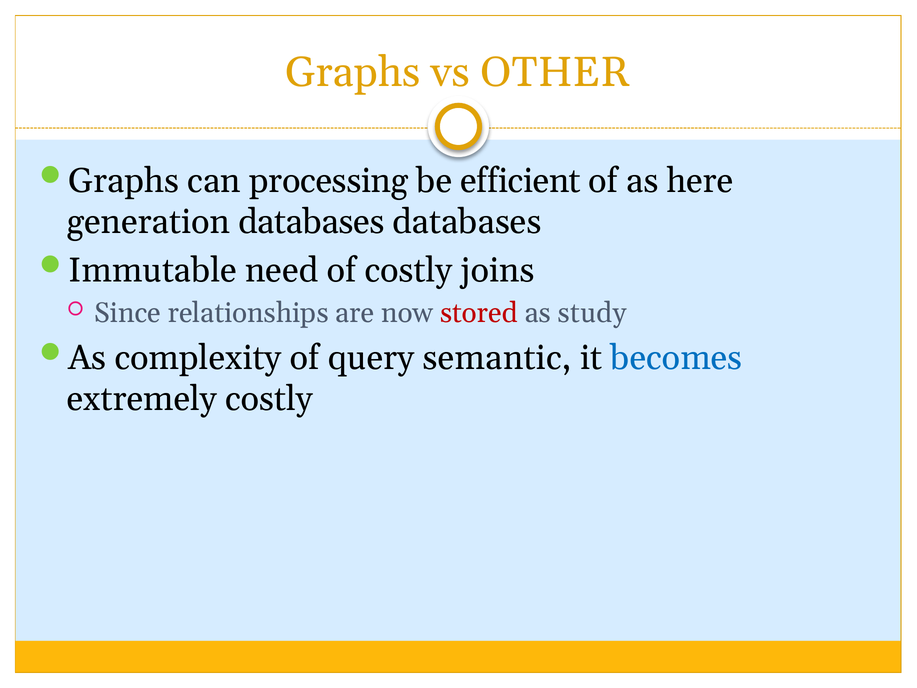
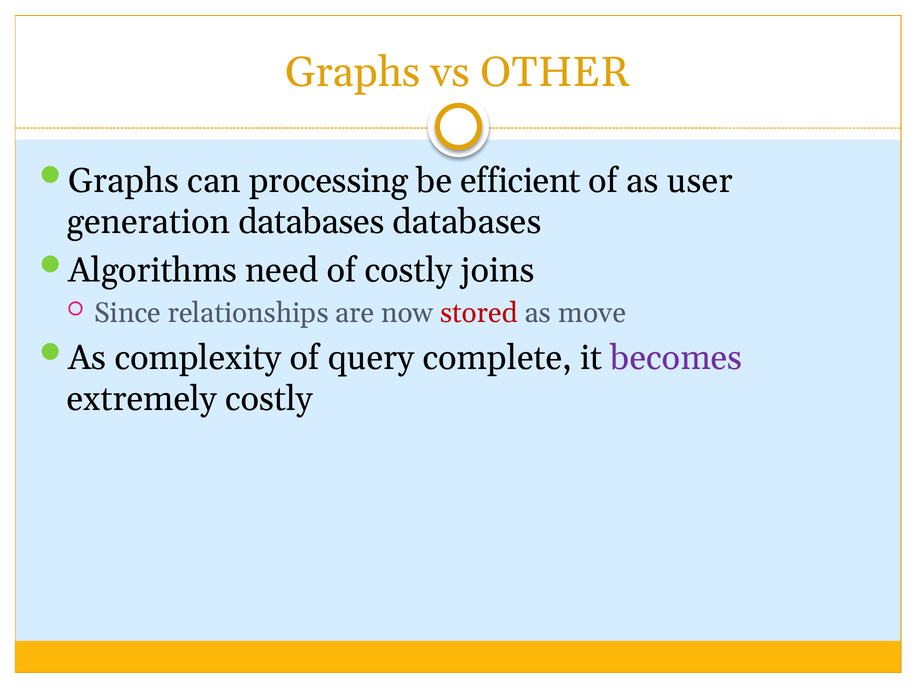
here: here -> user (700, 181)
Immutable: Immutable -> Algorithms (153, 270)
study: study -> move (592, 313)
semantic: semantic -> complete (497, 358)
becomes colour: blue -> purple (676, 358)
